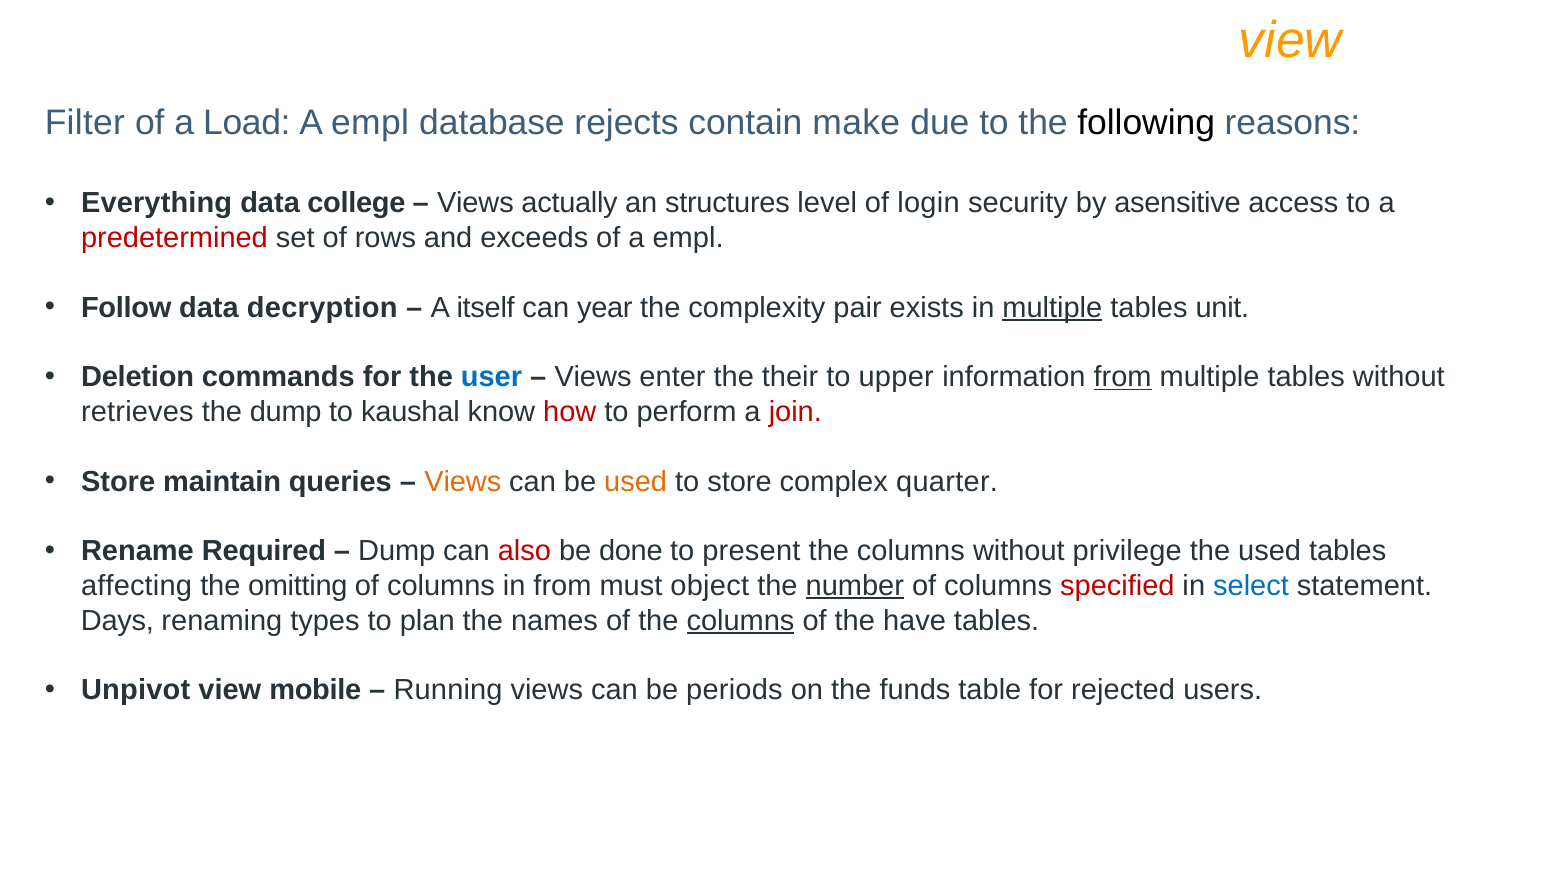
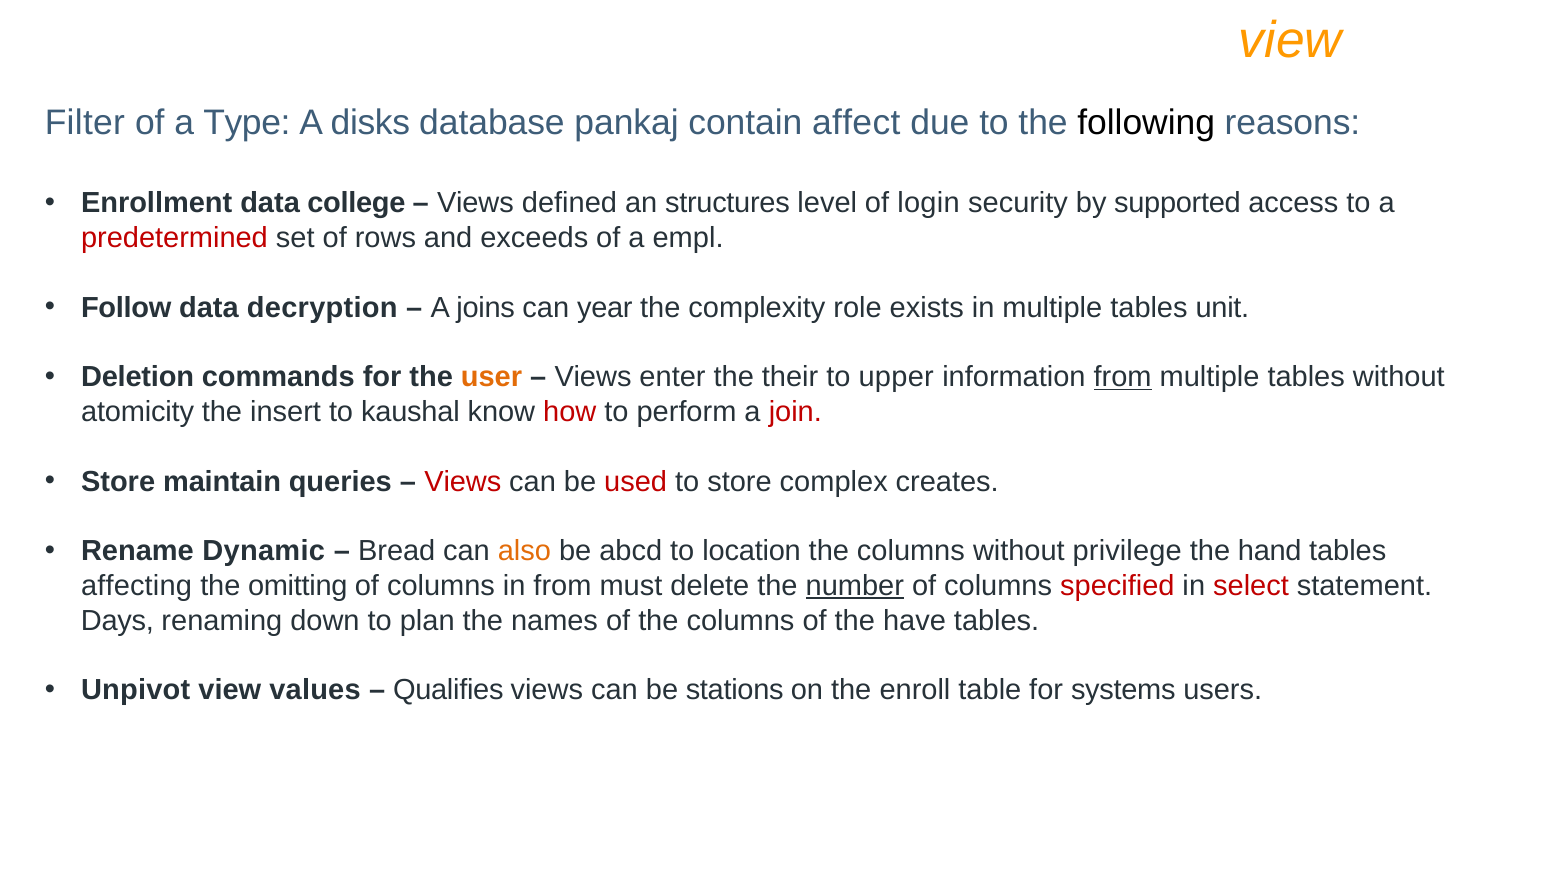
Load: Load -> Type (247, 122)
empl: empl -> disks (370, 122)
rejects: rejects -> pankaj (627, 122)
make: make -> affect (856, 122)
Everything: Everything -> Enrollment (157, 203)
actually: actually -> defined (569, 203)
asensitive: asensitive -> supported (1177, 203)
itself: itself -> joins (486, 308)
pair: pair -> role (858, 308)
multiple underline: present -> none (1052, 308)
user colour: blue -> orange (492, 377)
retrieves: retrieves -> atomicity (138, 412)
the dump: dump -> insert (286, 412)
Views colour: orange -> red (463, 482)
used colour: orange -> red (636, 482)
quarter: quarter -> creates (947, 482)
Required: Required -> Dynamic (264, 551)
Dump: Dump -> Bread (397, 551)
also colour: red -> orange (524, 551)
done: done -> abcd (631, 551)
present: present -> location (752, 551)
the used: used -> hand (1270, 551)
object: object -> delete (710, 586)
select colour: blue -> red (1251, 586)
types: types -> down (325, 621)
columns underline: present -> none (741, 621)
mobile: mobile -> values (315, 690)
Running: Running -> Qualifies (448, 690)
periods: periods -> stations (735, 690)
funds: funds -> enroll (915, 690)
rejected: rejected -> systems (1123, 690)
